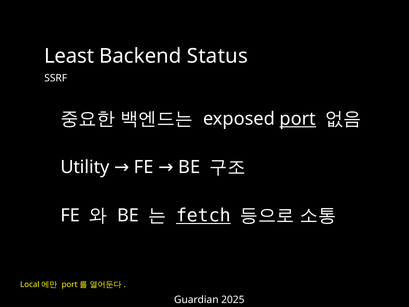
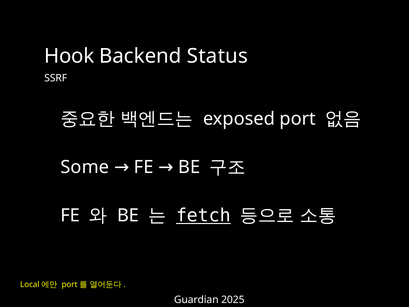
Least: Least -> Hook (69, 56)
port underline: present -> none (298, 119)
Utility: Utility -> Some (85, 167)
